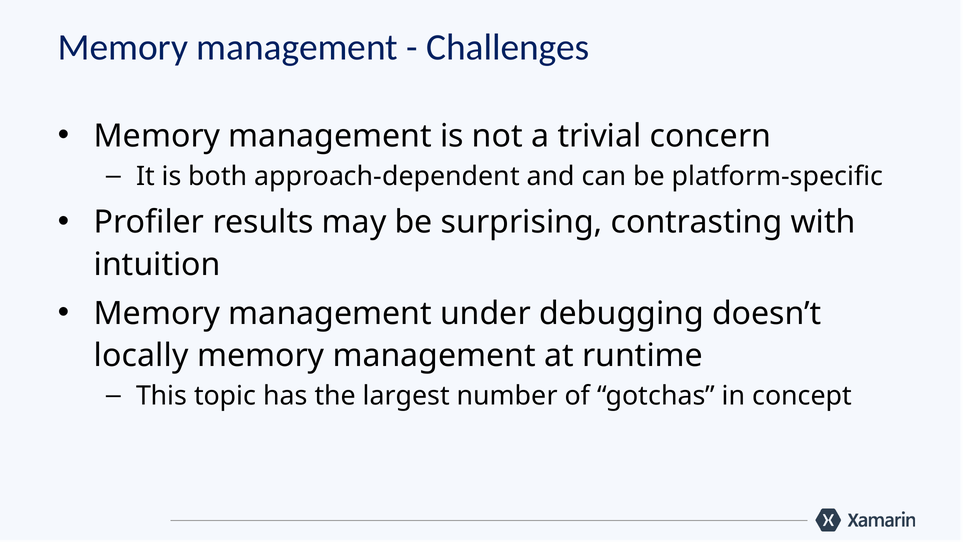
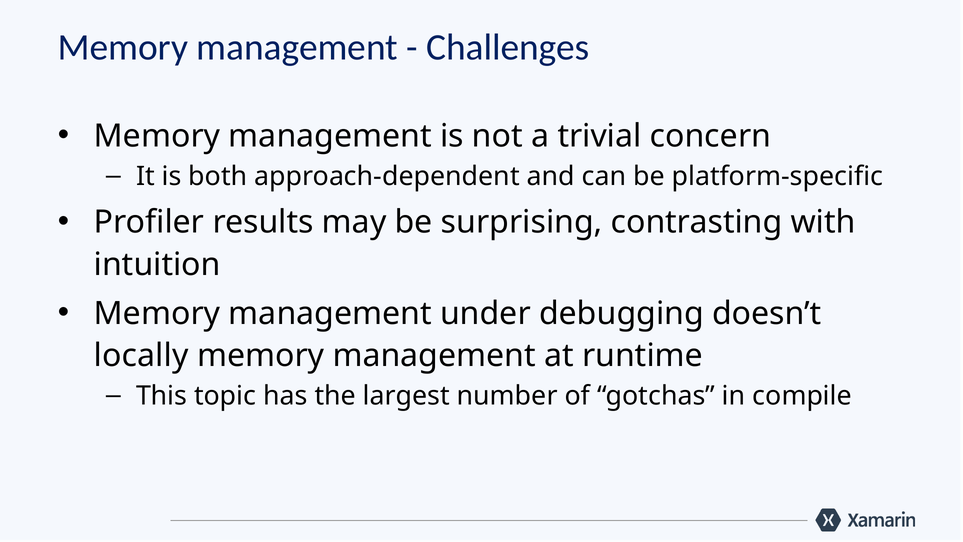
concept: concept -> compile (802, 396)
